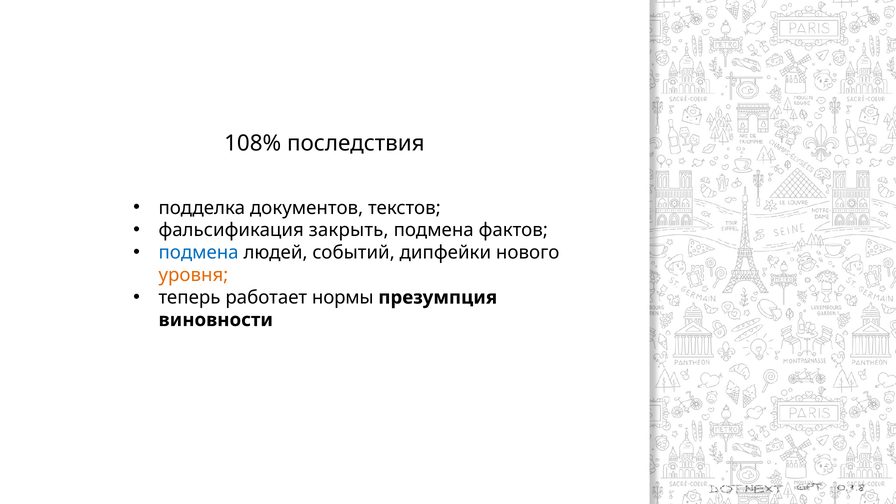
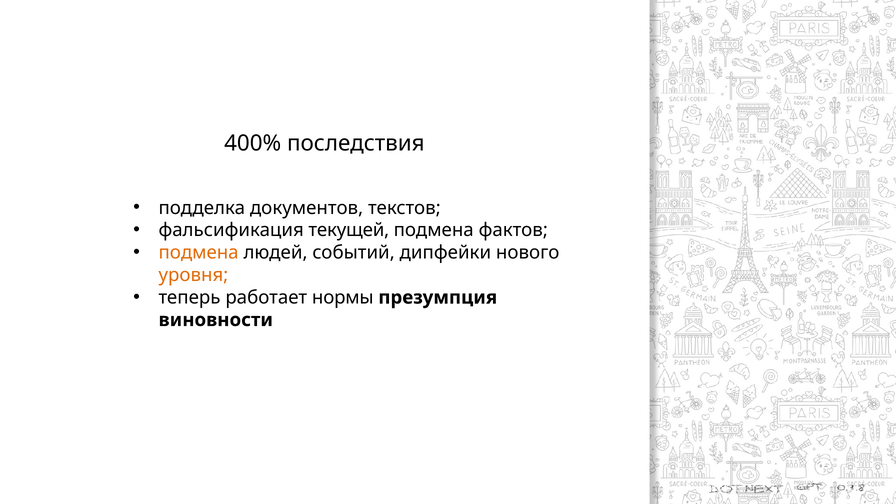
108%: 108% -> 400% (253, 143)
закрыть: закрыть -> текущей (349, 230)
подмена colour: blue -> orange (199, 253)
